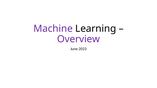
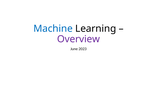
Machine colour: purple -> blue (53, 29)
